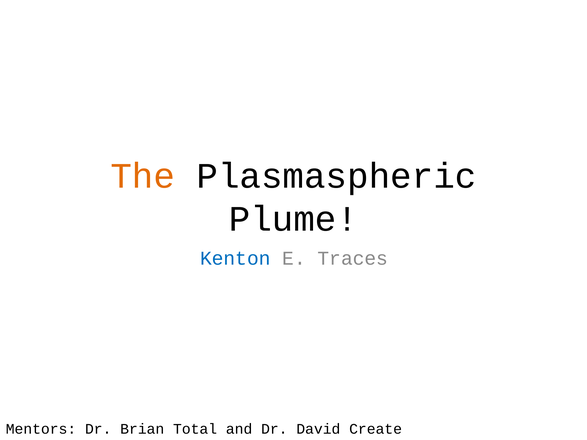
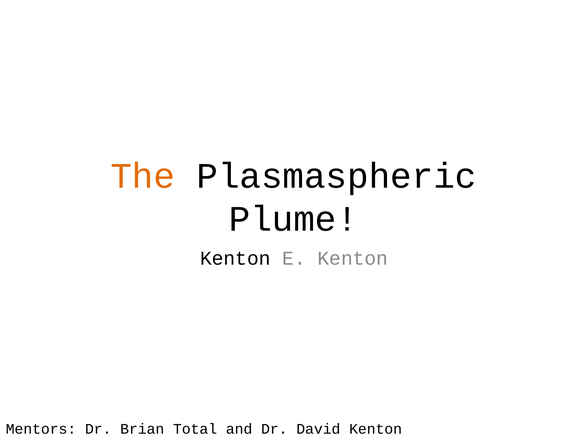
Kenton colour: blue -> black (235, 258)
E Traces: Traces -> Kenton (353, 258)
David Create: Create -> Kenton (376, 429)
